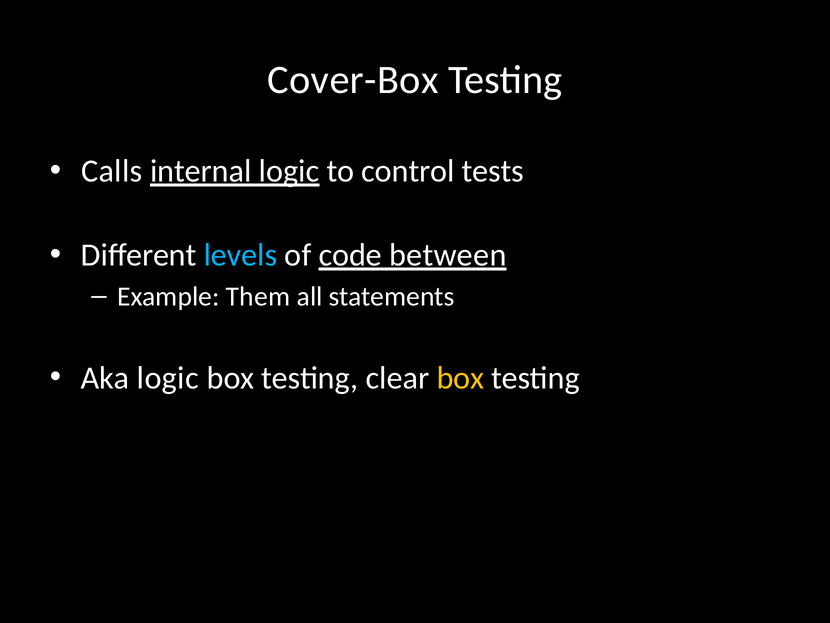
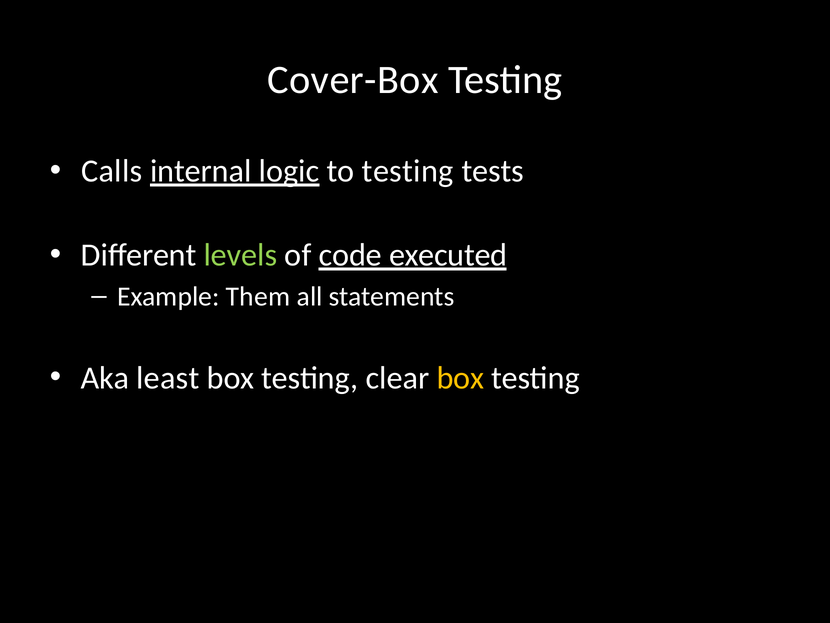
to control: control -> testing (408, 171)
levels colour: light blue -> light green (240, 255)
between: between -> executed (448, 255)
Aka logic: logic -> least (168, 378)
